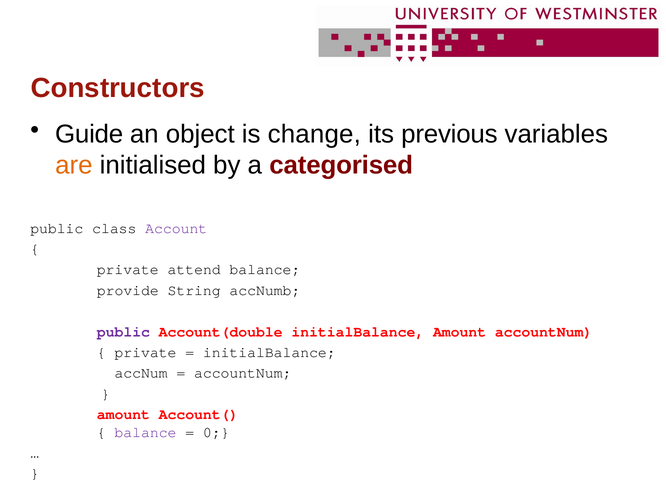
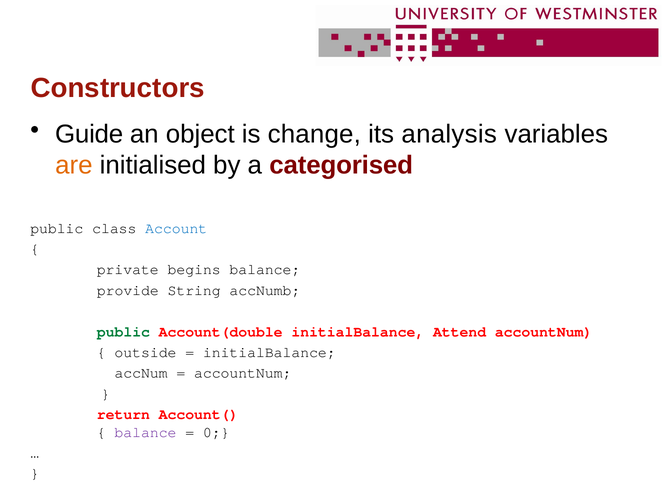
previous: previous -> analysis (449, 134)
Account colour: purple -> blue (176, 228)
attend: attend -> begins (194, 270)
public colour: purple -> green (123, 332)
initialBalance Amount: Amount -> Attend (460, 332)
private: private -> outside (145, 353)
amount: amount -> return (123, 415)
